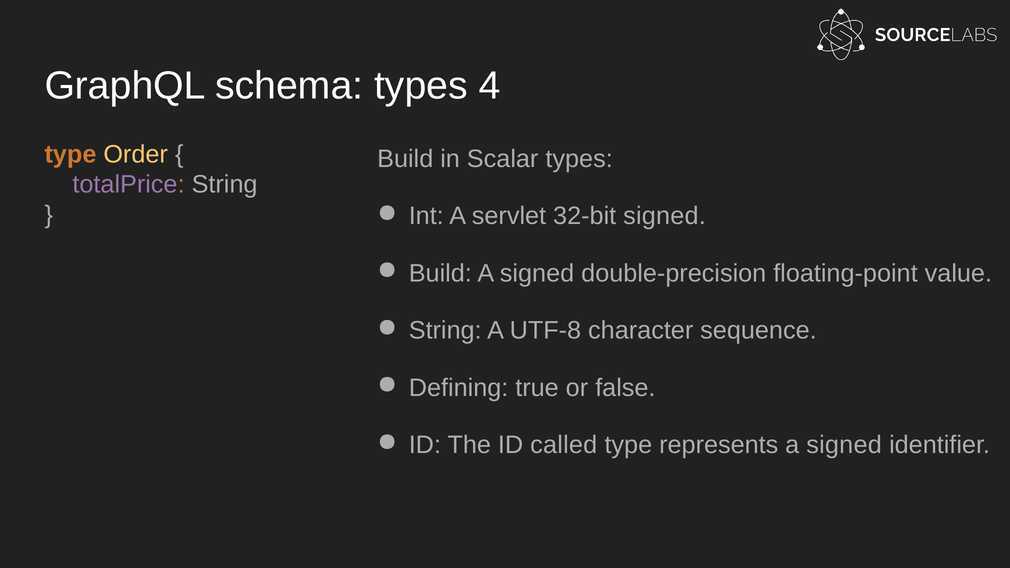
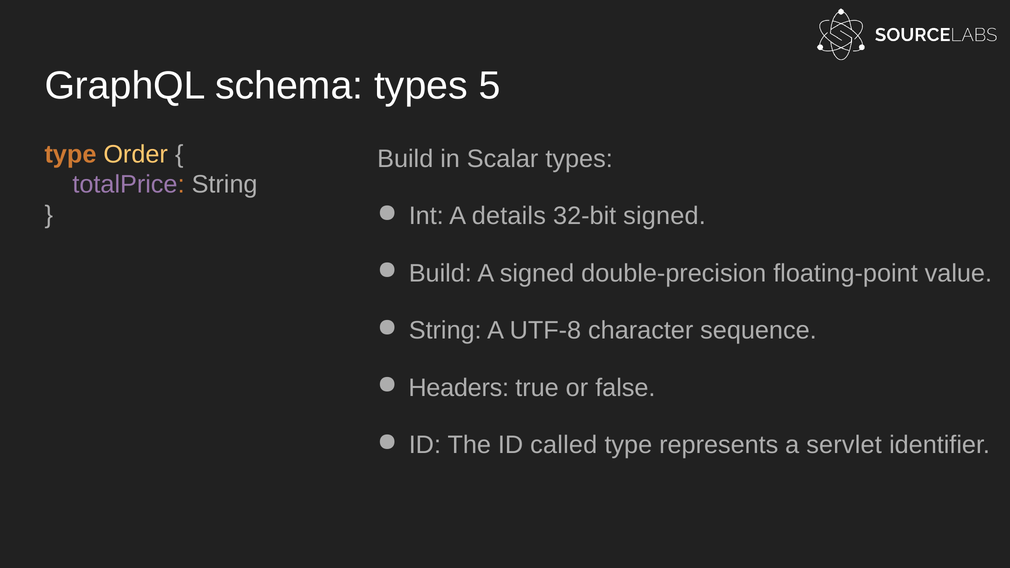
4: 4 -> 5 (489, 86)
servlet: servlet -> details (509, 216)
Defining: Defining -> Headers (459, 388)
represents a signed: signed -> servlet (844, 445)
